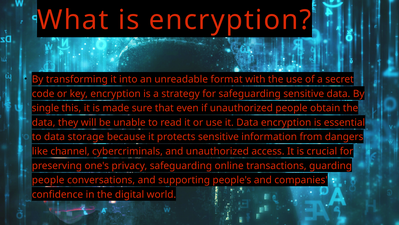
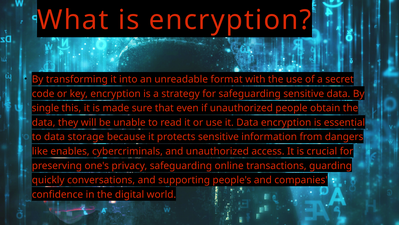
channel: channel -> enables (70, 151)
people: people -> quickly (48, 180)
